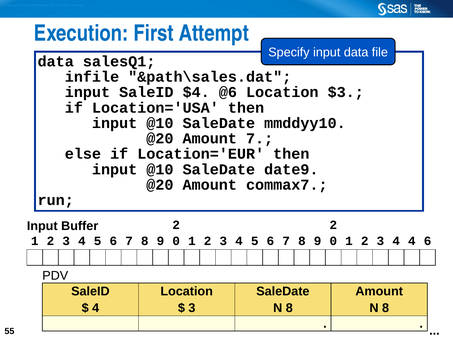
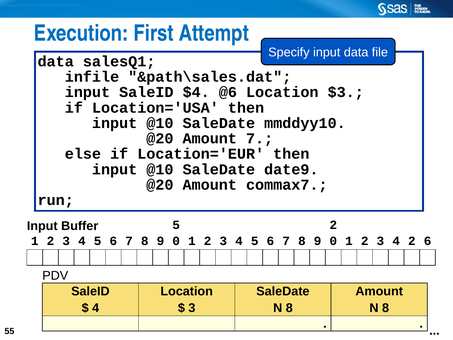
Buffer 2: 2 -> 5 (176, 225)
4 4: 4 -> 2 (412, 241)
